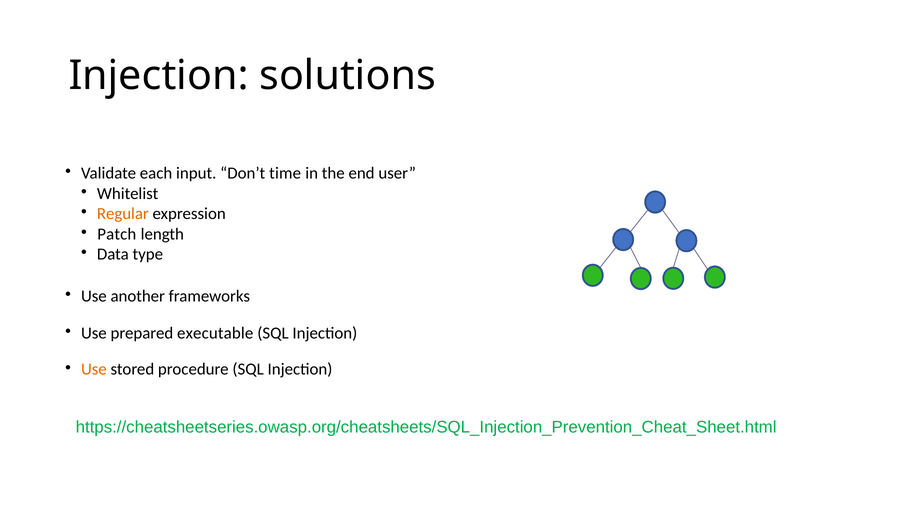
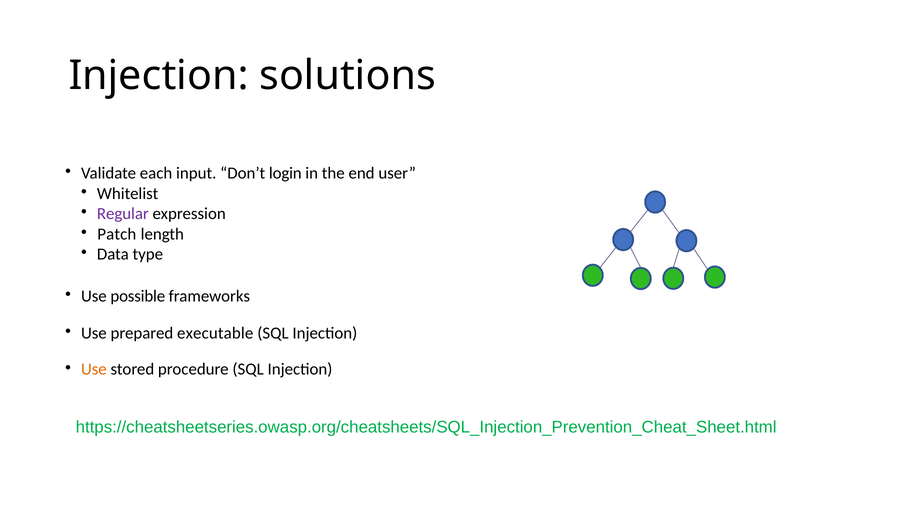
time: time -> login (285, 173)
Regular colour: orange -> purple (123, 214)
another: another -> possible (138, 296)
